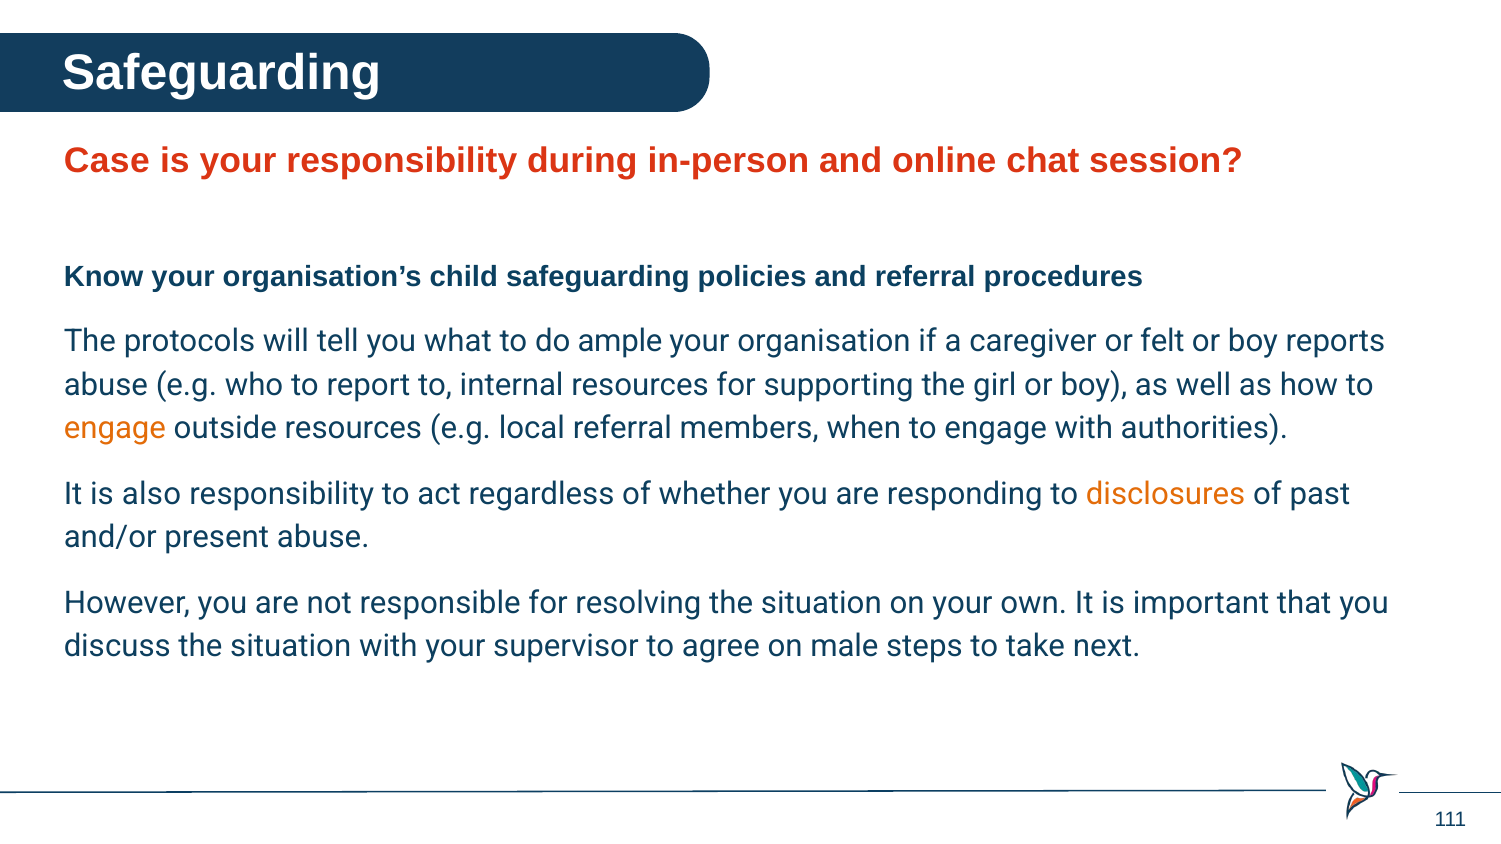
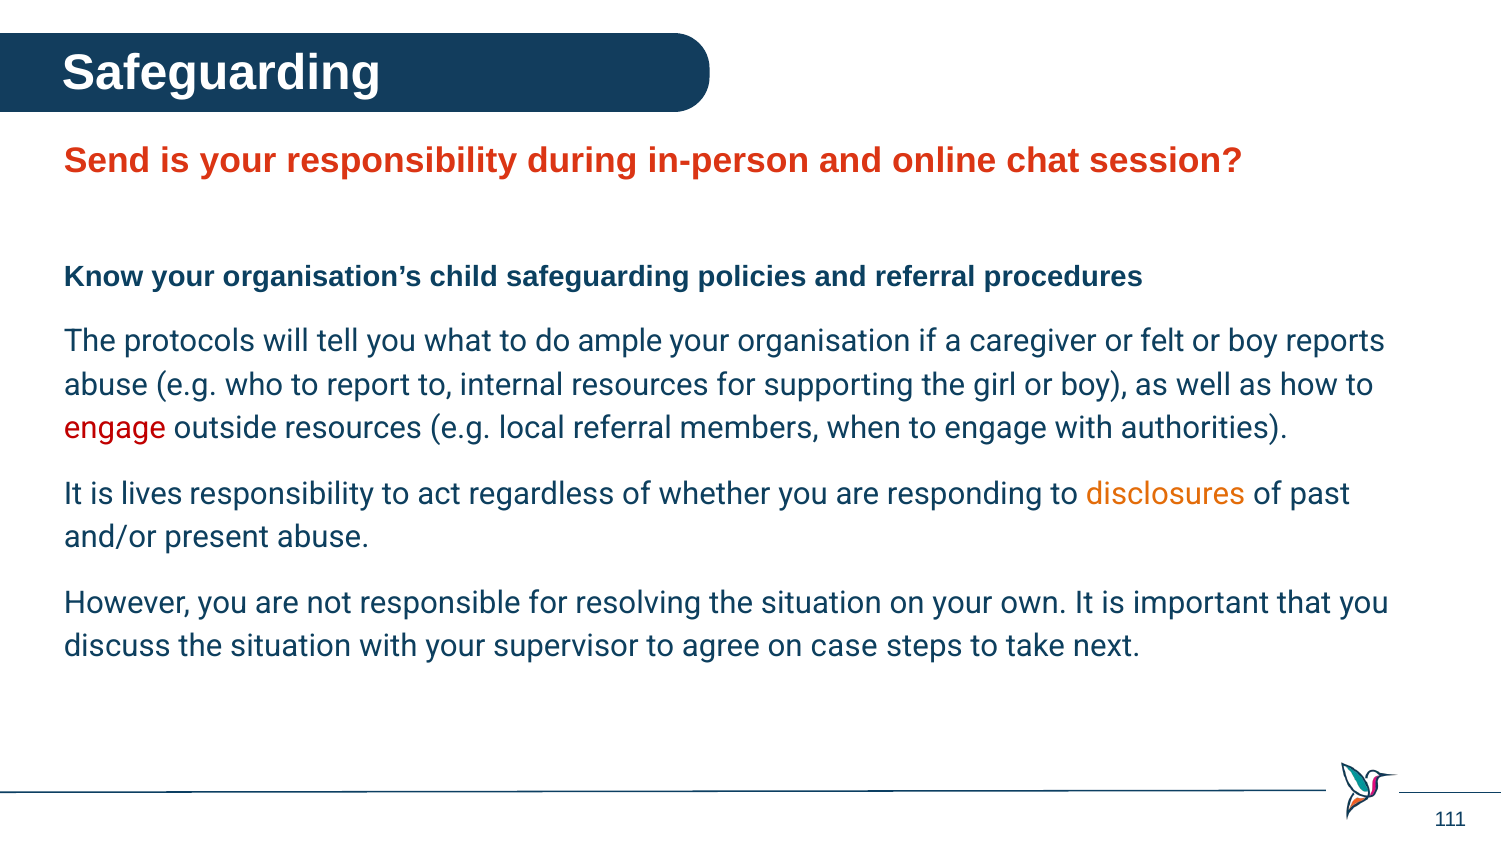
Case: Case -> Send (107, 161)
engage colour: orange -> red (115, 428)
also: also -> lives (152, 494)
male: male -> case (844, 646)
